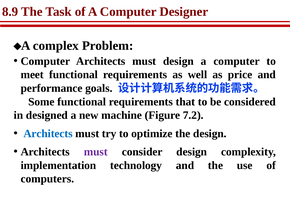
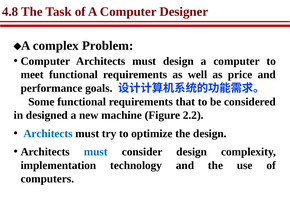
8.9: 8.9 -> 4.8 (10, 12)
7.2: 7.2 -> 2.2 (193, 115)
must colour: purple -> blue (96, 152)
